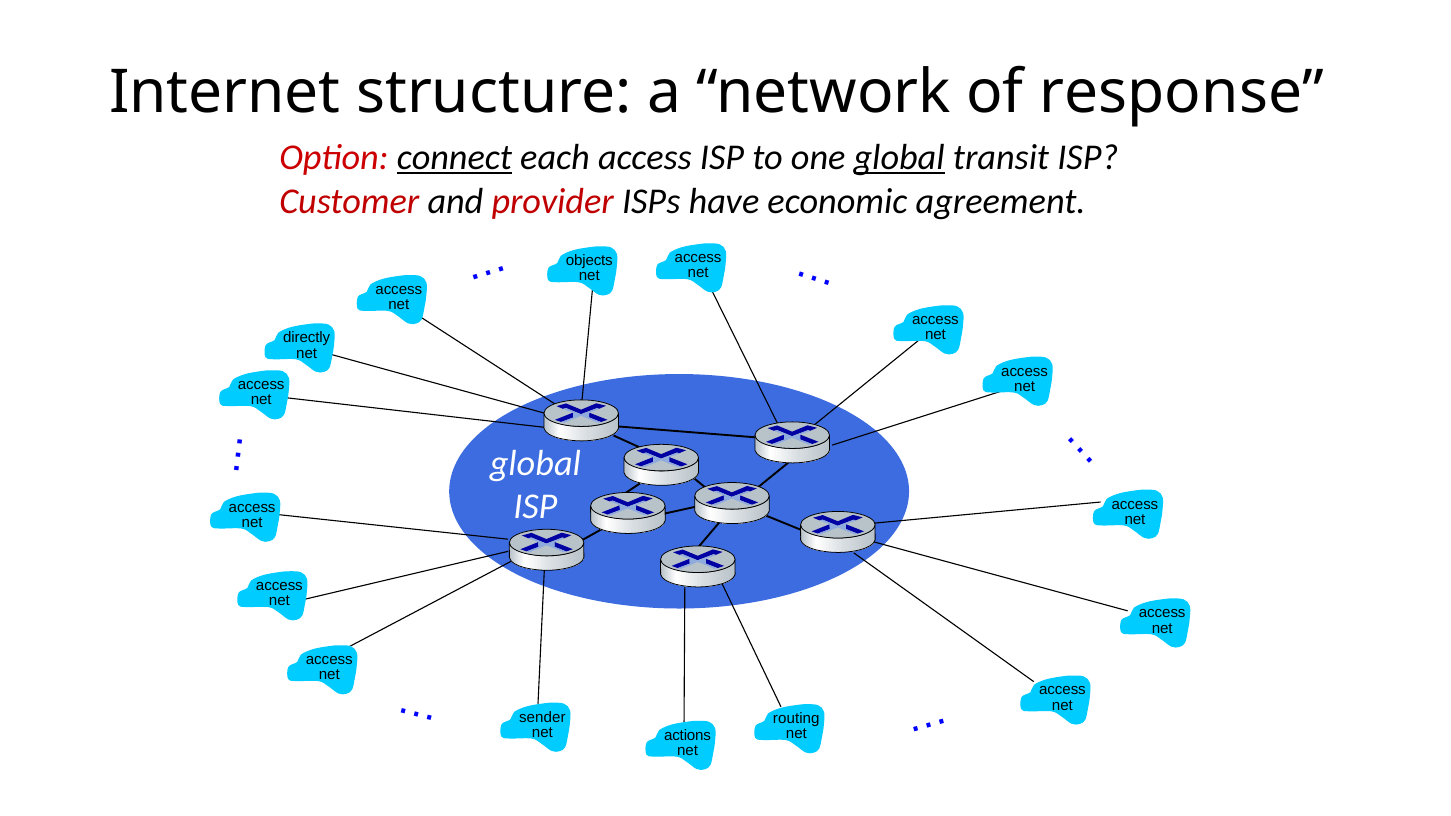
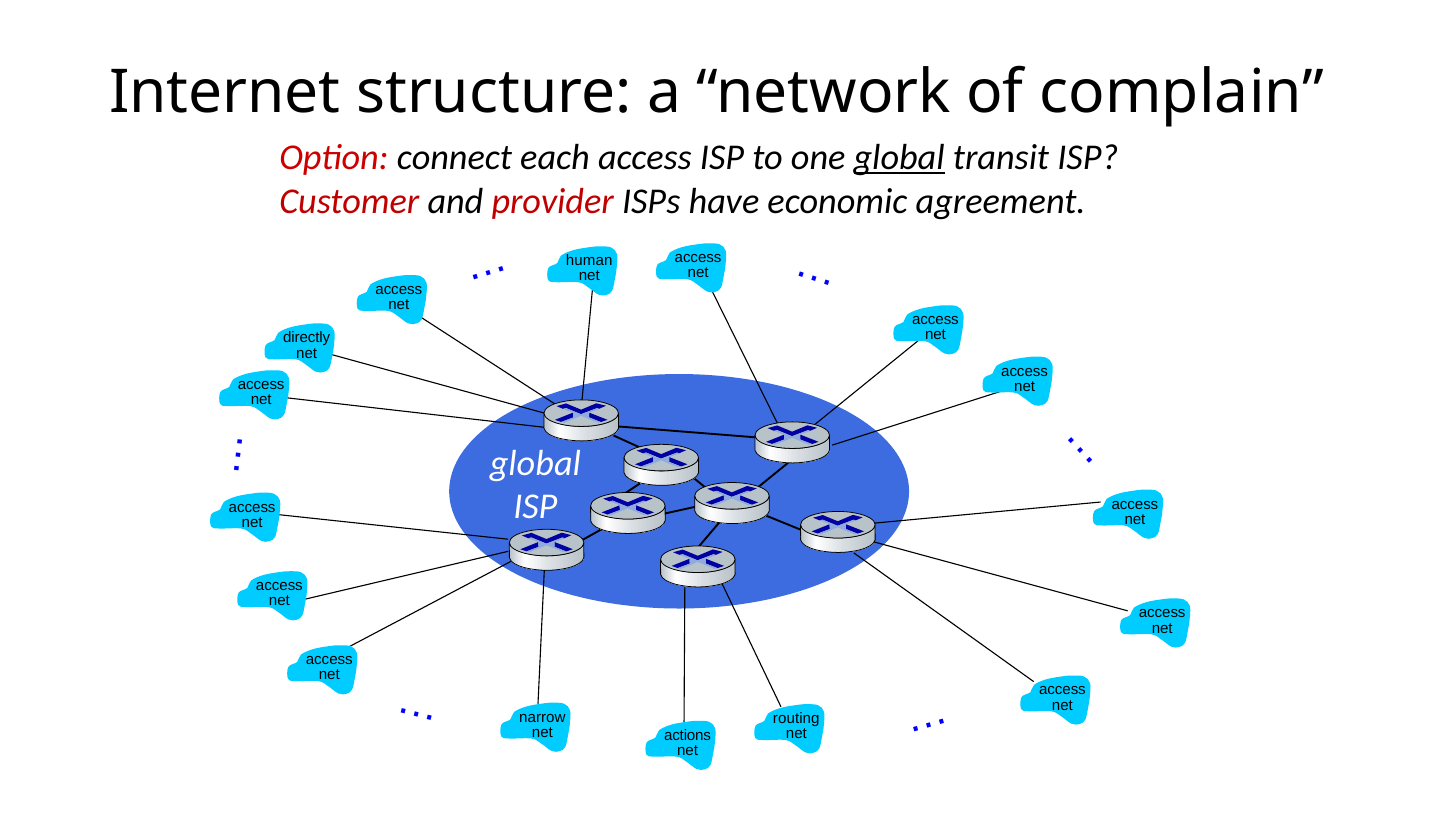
response: response -> complain (1182, 93)
connect underline: present -> none (454, 158)
objects: objects -> human (589, 261)
sender: sender -> narrow (542, 717)
